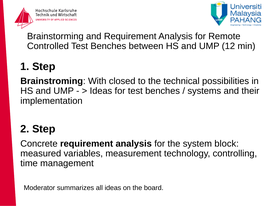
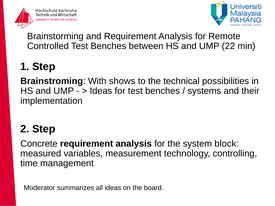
12: 12 -> 22 (228, 46)
closed: closed -> shows (122, 81)
